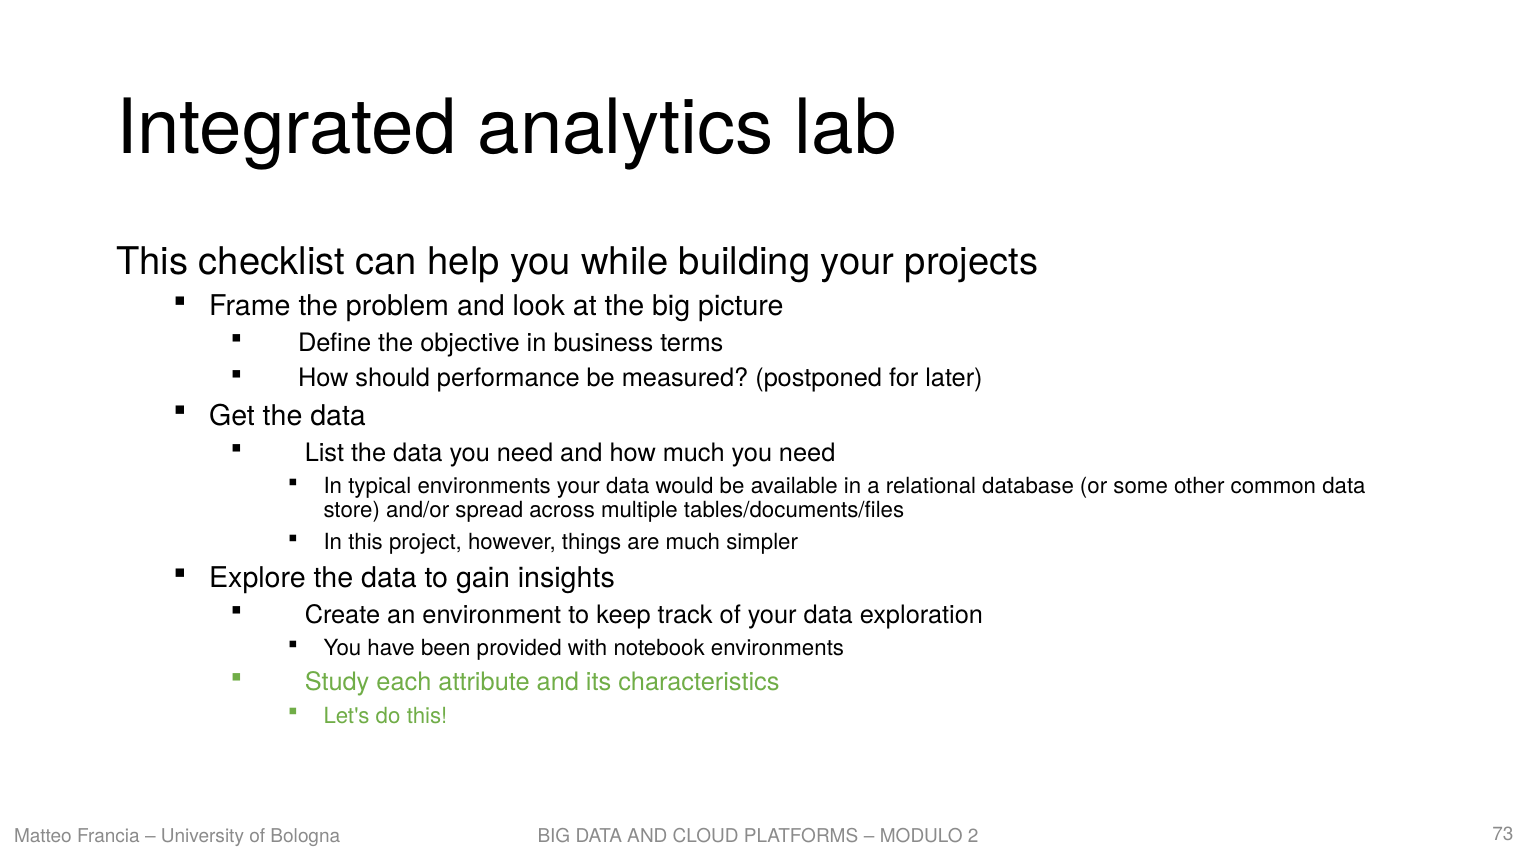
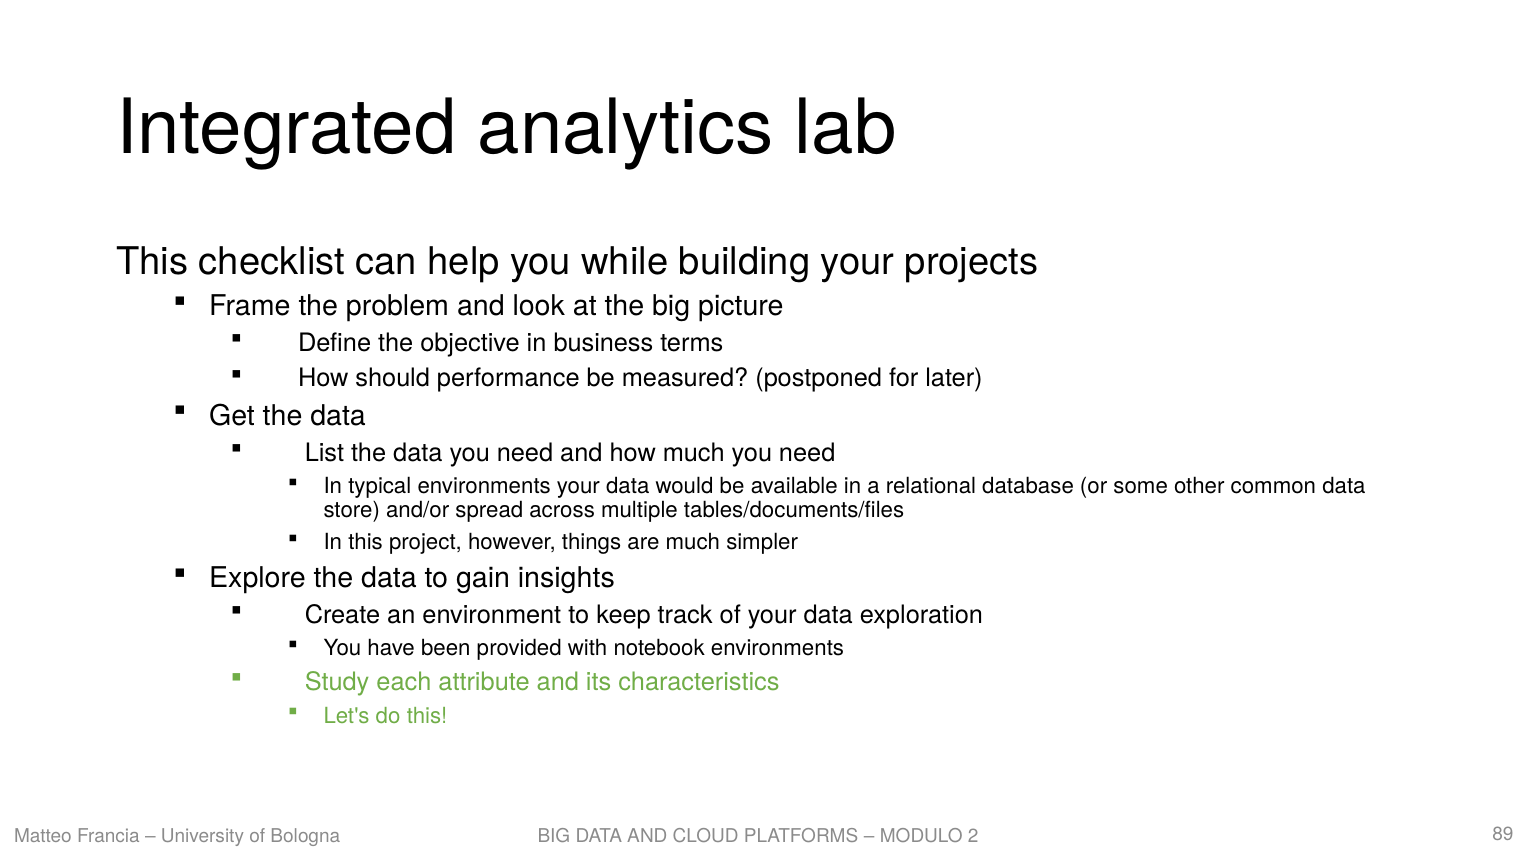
73: 73 -> 89 (1503, 834)
